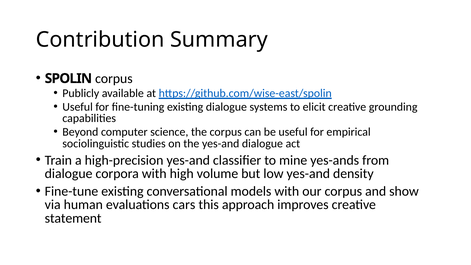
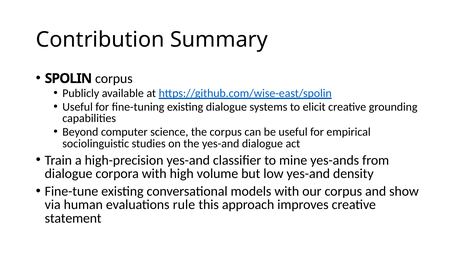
cars: cars -> rule (184, 205)
